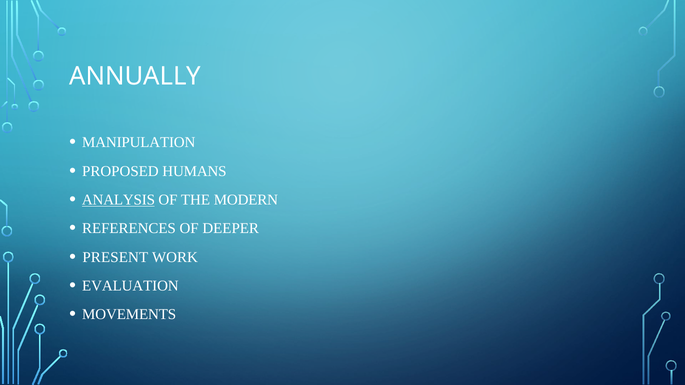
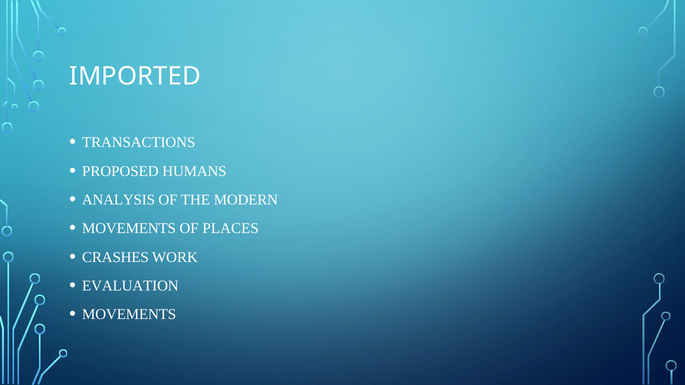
ANNUALLY: ANNUALLY -> IMPORTED (135, 76)
MANIPULATION: MANIPULATION -> TRANSACTIONS (139, 143)
ANALYSIS underline: present -> none (118, 200)
REFERENCES: REFERENCES -> MOVEMENTS (129, 229)
DEEPER: DEEPER -> PLACES (231, 229)
PRESENT: PRESENT -> CRASHES (115, 257)
